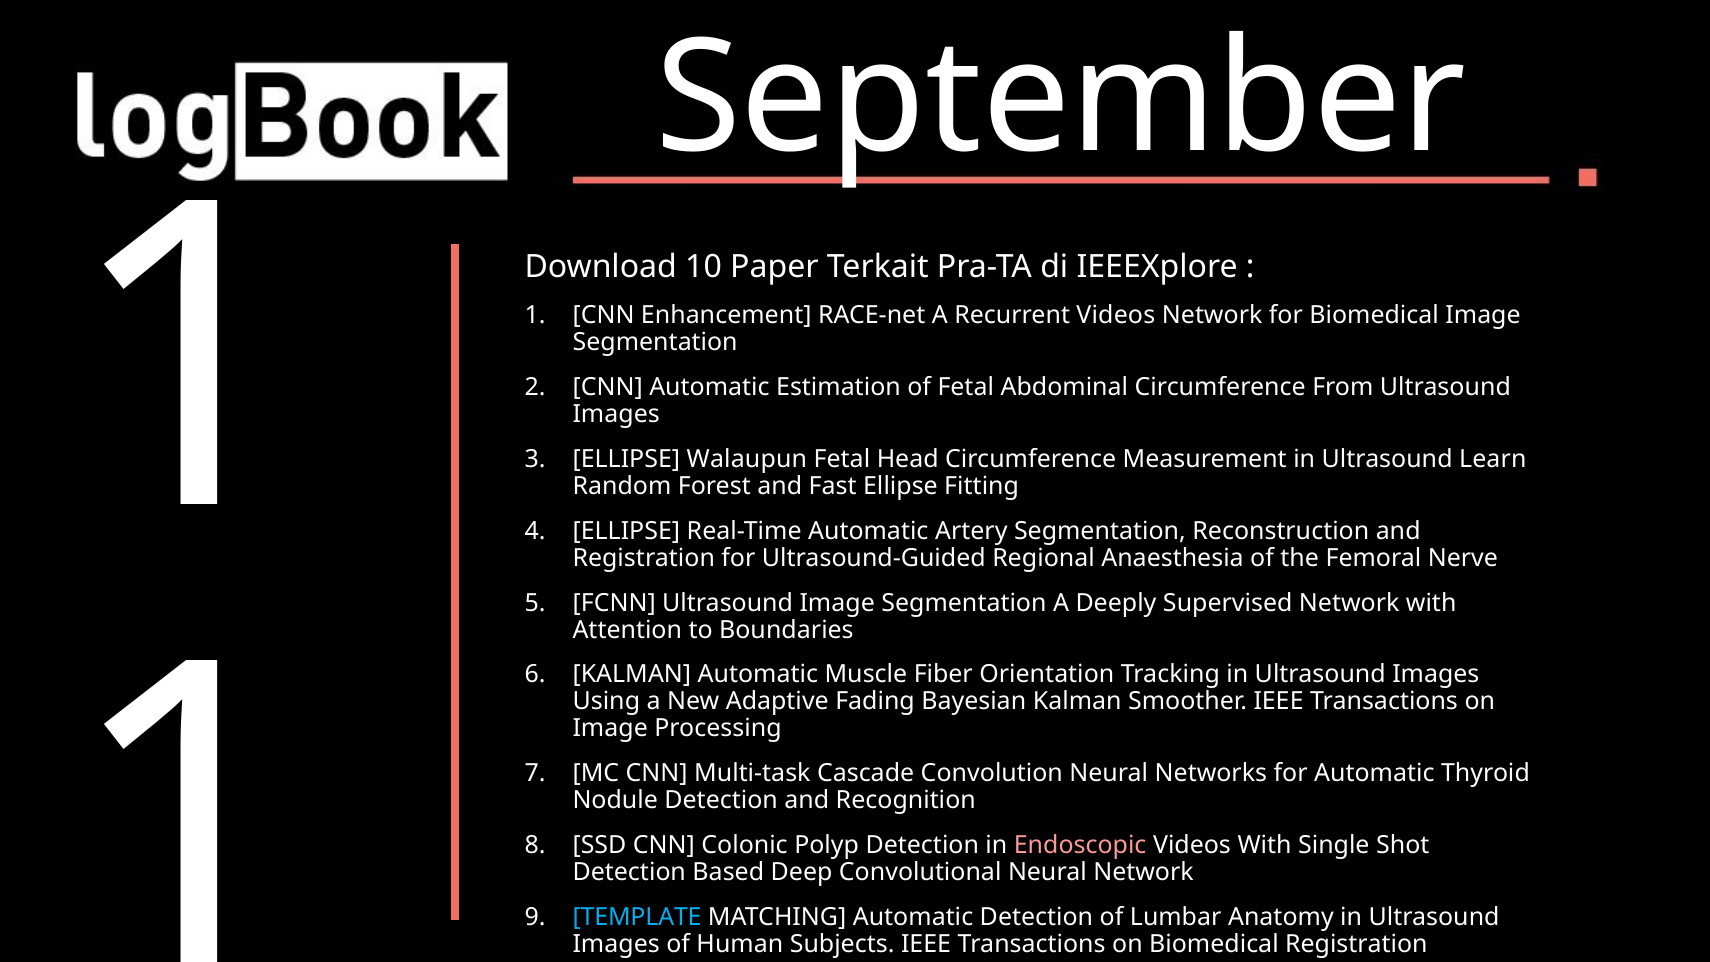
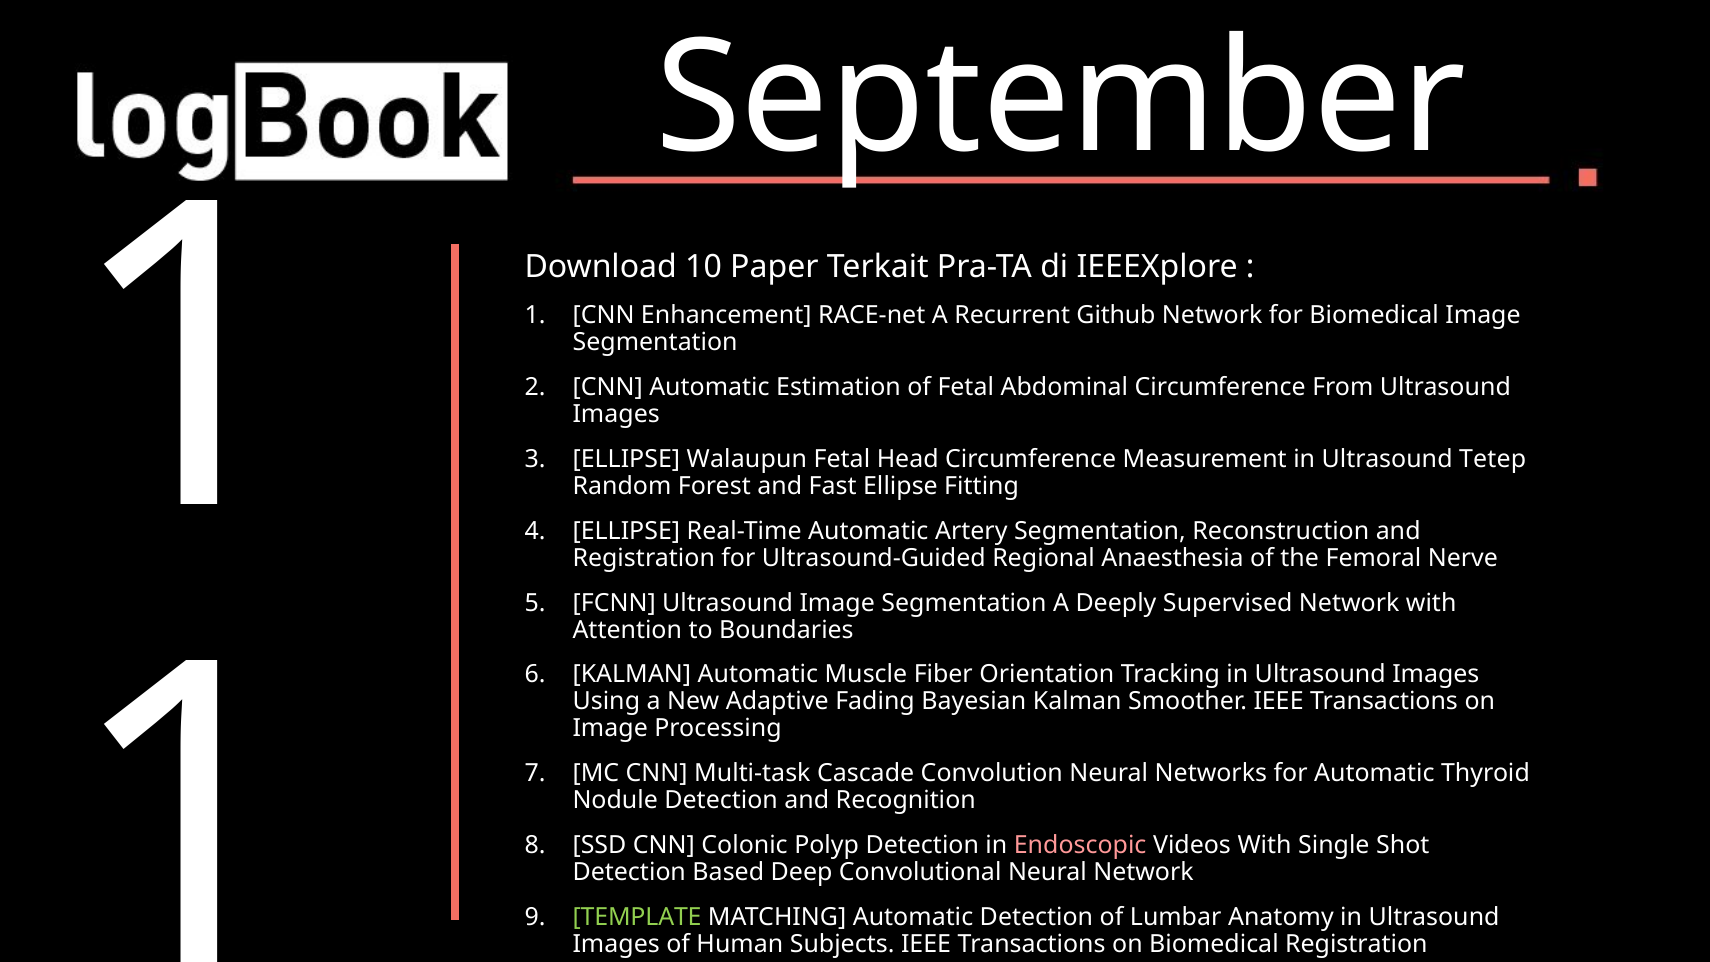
Recurrent Videos: Videos -> Github (1116, 316)
Learn: Learn -> Tetep (1493, 459)
TEMPLATE colour: light blue -> light green (637, 917)
